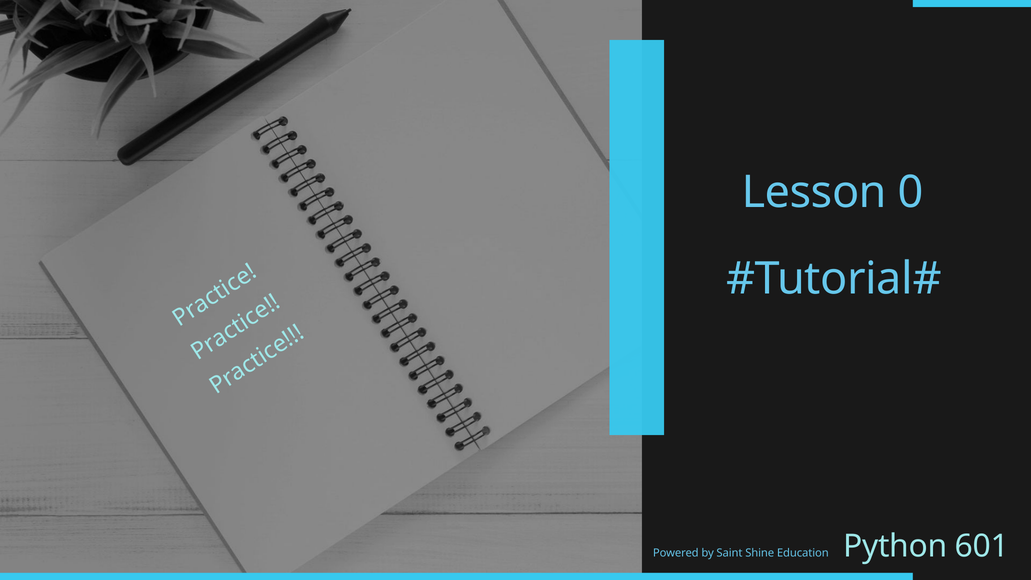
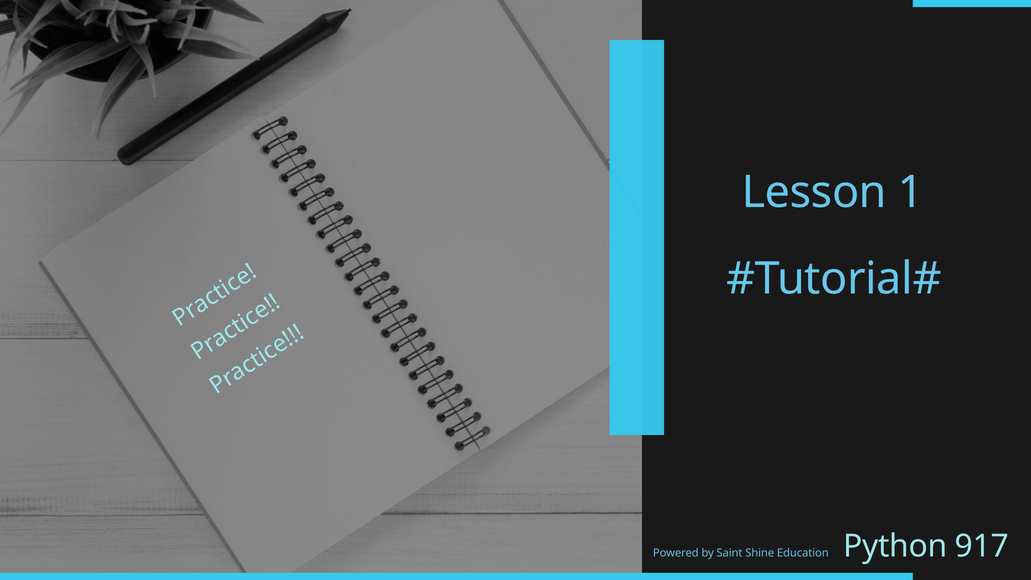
0: 0 -> 1 (910, 192)
601: 601 -> 917 (982, 546)
